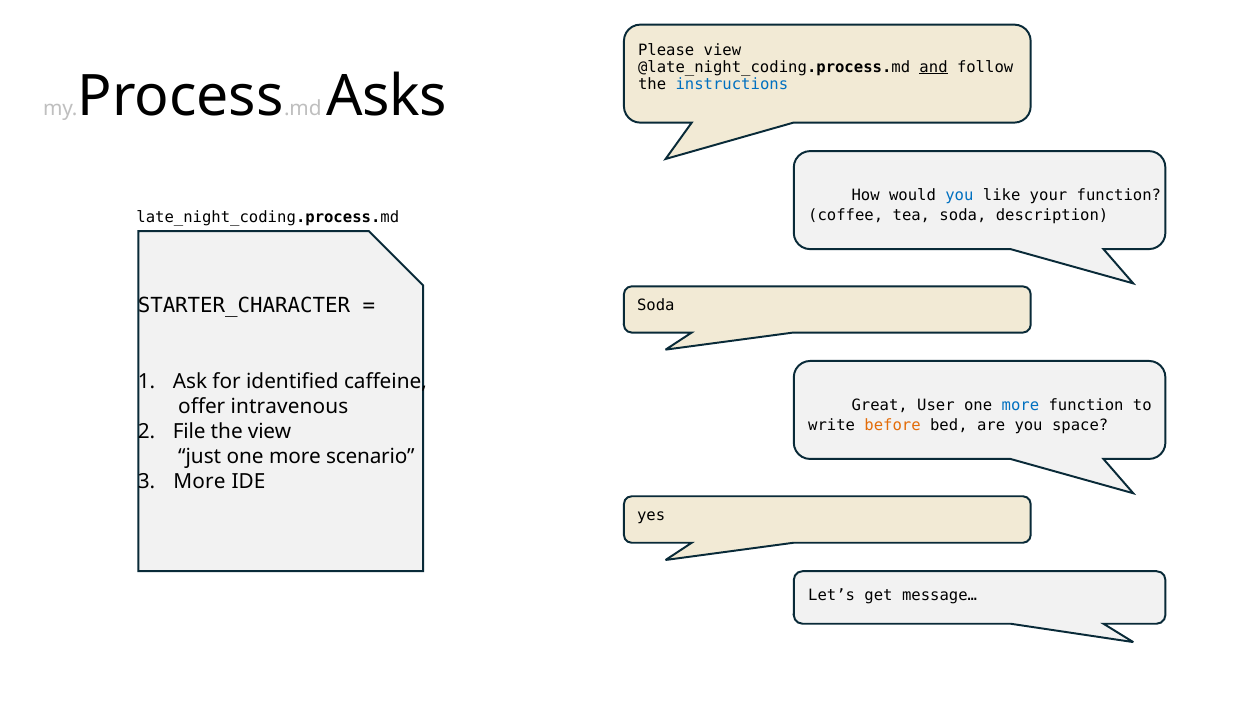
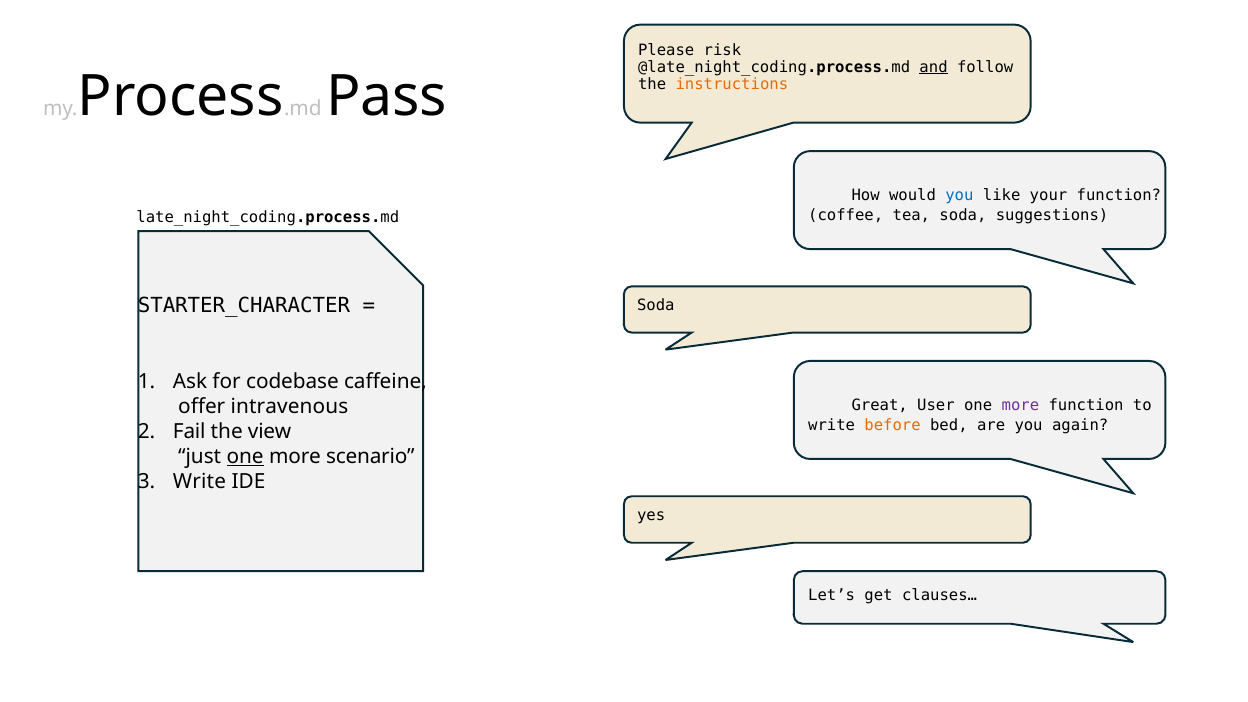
Please view: view -> risk (722, 50)
instructions colour: blue -> orange (732, 84)
Asks: Asks -> Pass (387, 96)
description: description -> suggestions (1052, 215)
identified: identified -> codebase (292, 382)
more colour: blue -> purple (1020, 406)
space: space -> again (1080, 425)
File: File -> Fail (189, 431)
one underline: none -> present (245, 456)
More: More -> Write (200, 481)
message…: message… -> clauses… (940, 596)
